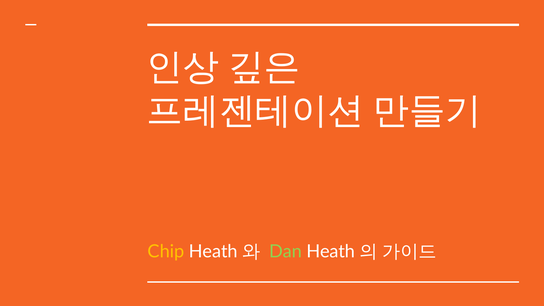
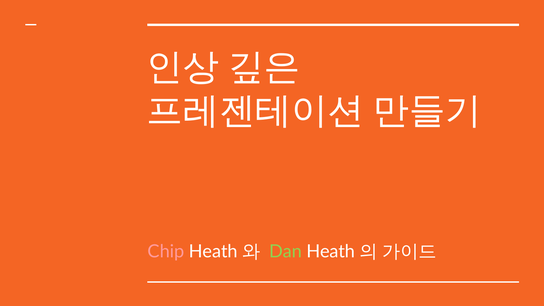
Chip colour: yellow -> pink (166, 251)
